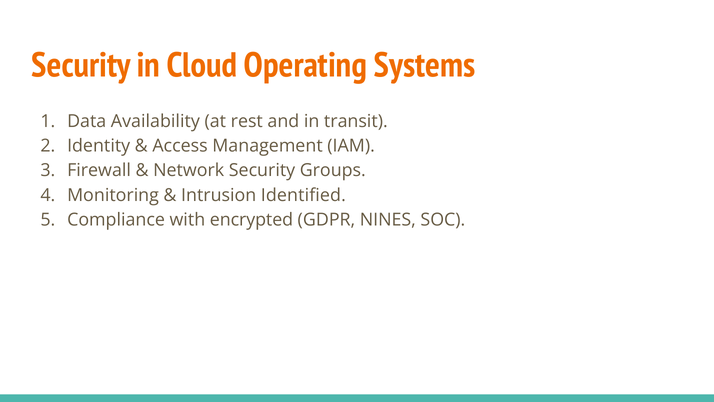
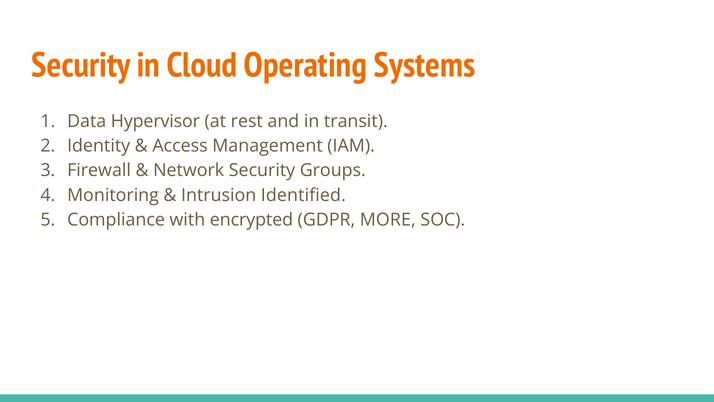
Availability: Availability -> Hypervisor (155, 121)
NINES: NINES -> MORE (388, 220)
